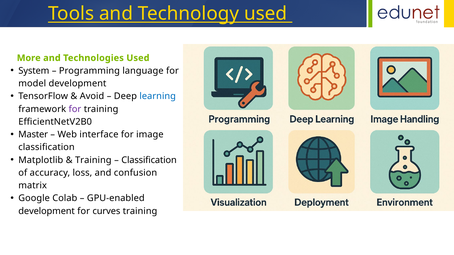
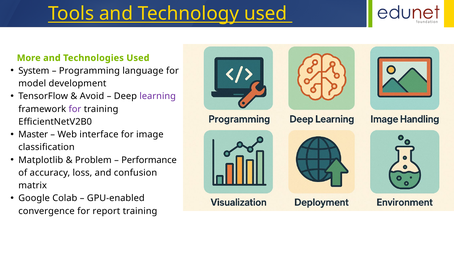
learning colour: blue -> purple (158, 96)
Training: Training -> Problem (93, 160)
Classification: Classification -> Performance (149, 160)
development: development -> convergence (47, 211)
curves: curves -> report (106, 211)
